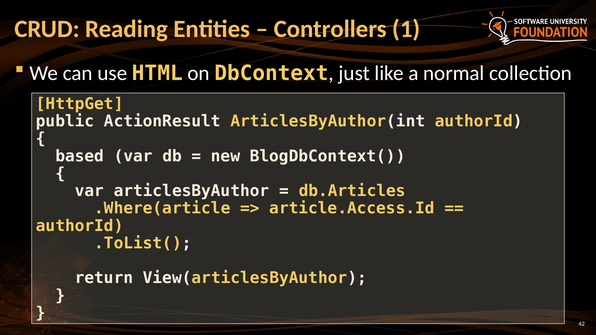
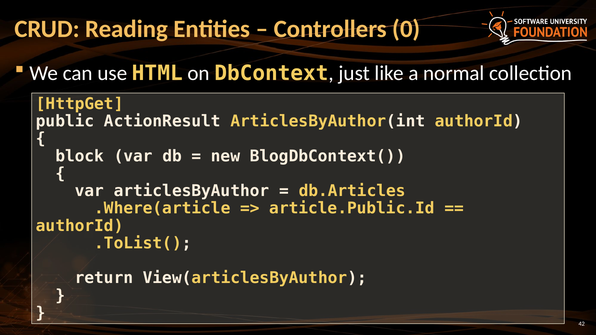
1: 1 -> 0 (406, 29)
based: based -> block (80, 156)
article.Access.Id: article.Access.Id -> article.Public.Id (352, 209)
